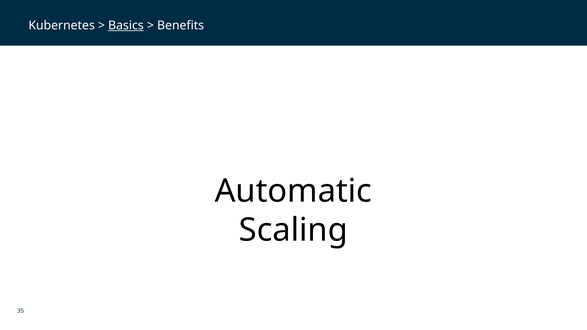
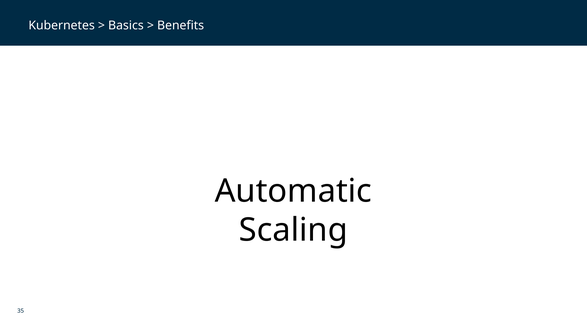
Basics underline: present -> none (126, 26)
